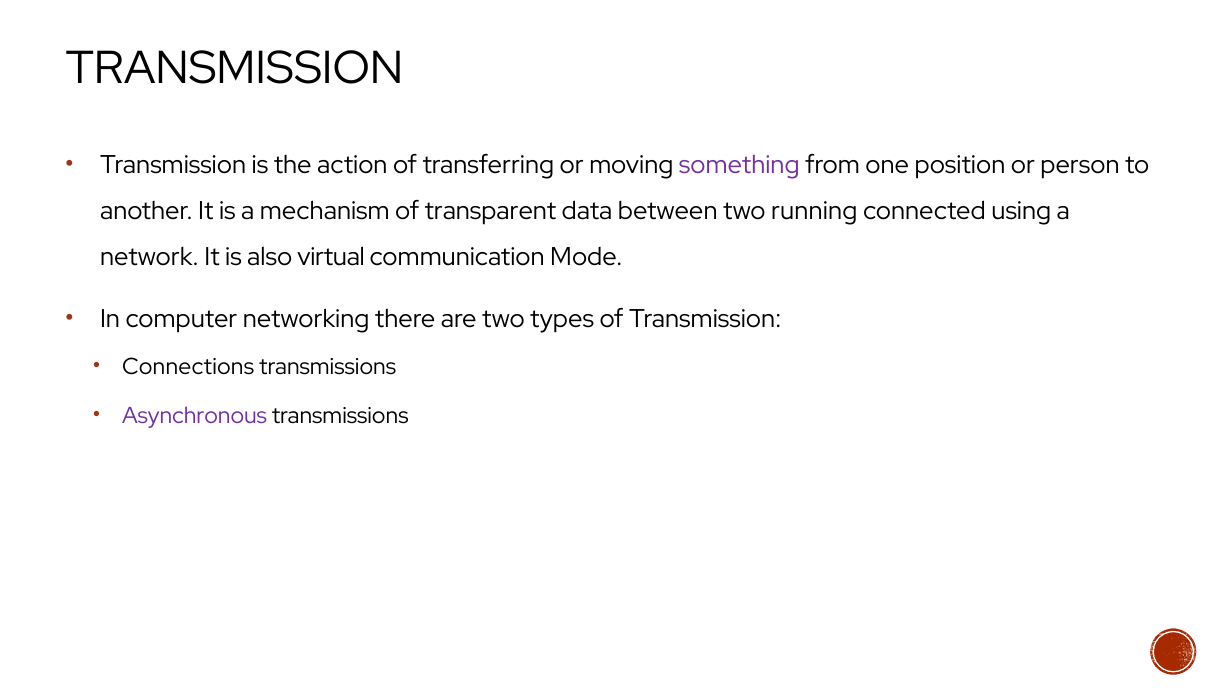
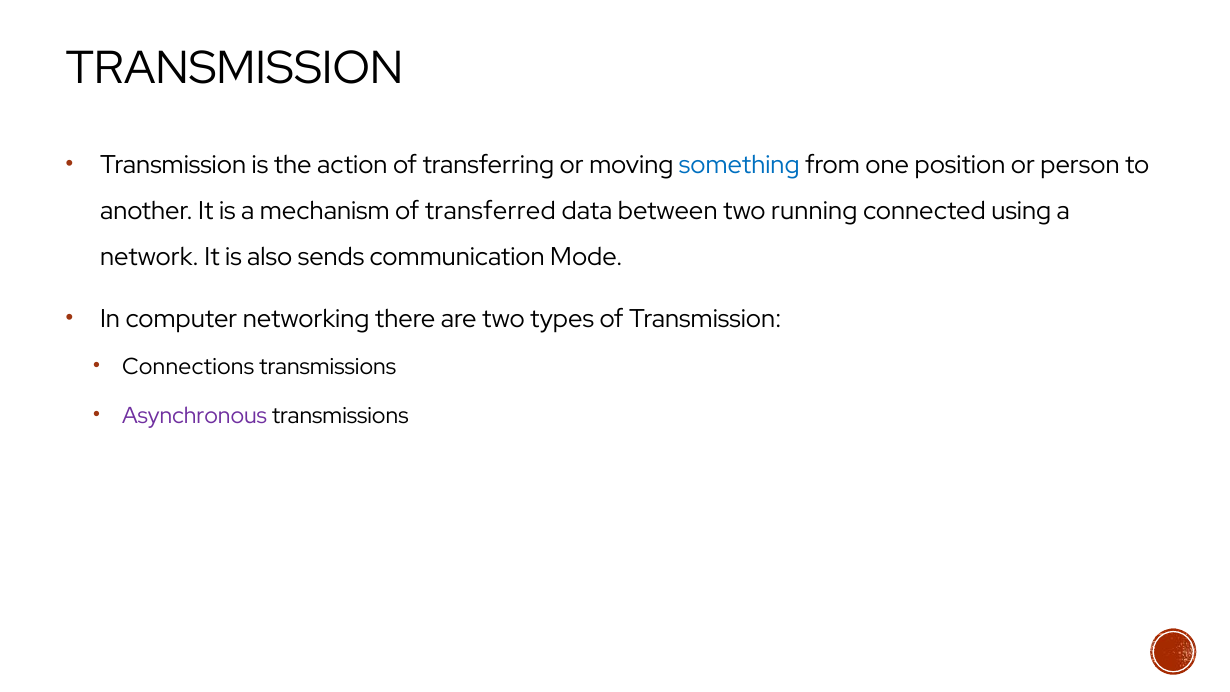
something colour: purple -> blue (739, 165)
transparent: transparent -> transferred (490, 211)
virtual: virtual -> sends (331, 257)
